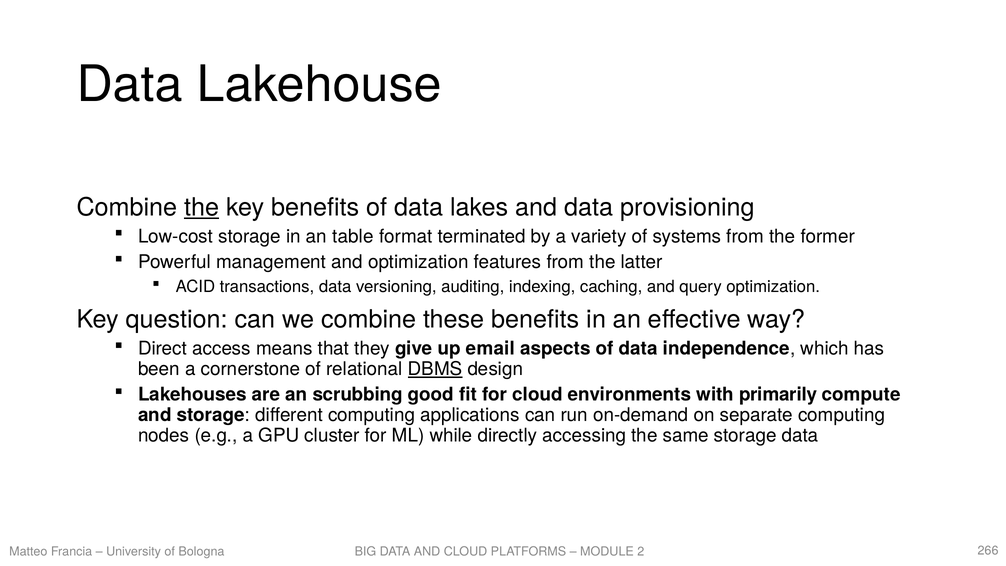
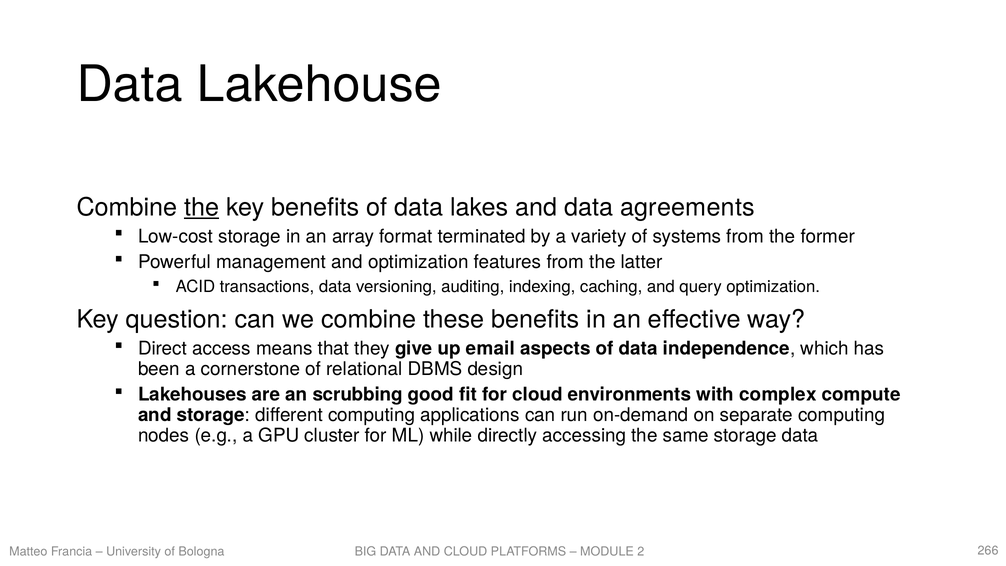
provisioning: provisioning -> agreements (687, 207)
table: table -> array (353, 236)
DBMS underline: present -> none (435, 369)
primarily: primarily -> complex (778, 395)
